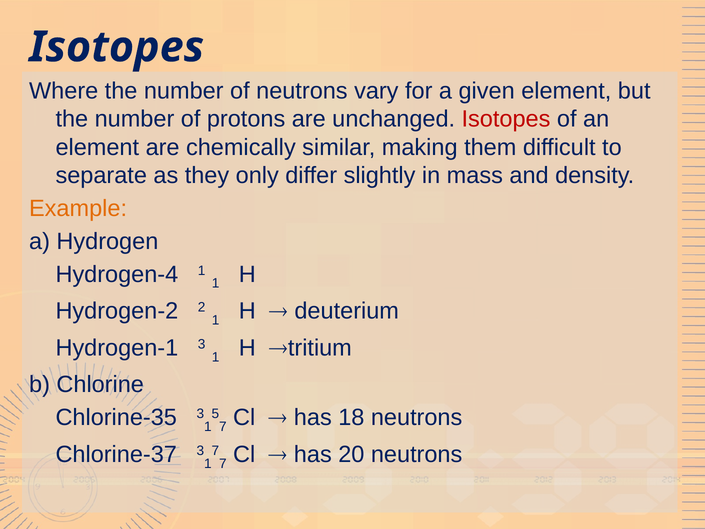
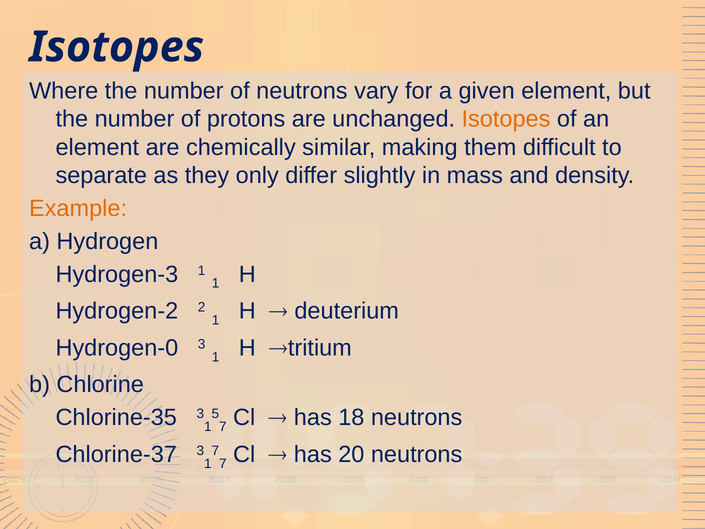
Isotopes colour: red -> orange (506, 119)
Hydrogen-4: Hydrogen-4 -> Hydrogen-3 (117, 274)
Hydrogen-1: Hydrogen-1 -> Hydrogen-0 (117, 348)
